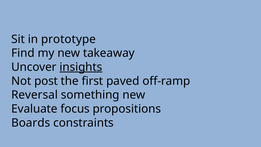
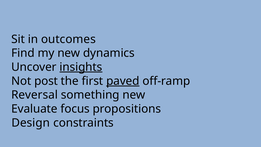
prototype: prototype -> outcomes (68, 39)
takeaway: takeaway -> dynamics (109, 53)
paved underline: none -> present (123, 81)
Boards: Boards -> Design (31, 123)
